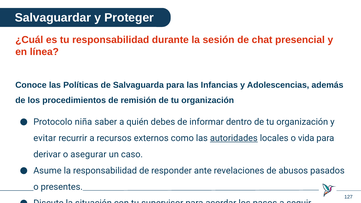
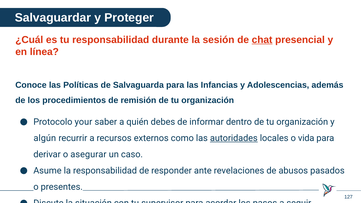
chat underline: none -> present (262, 40)
niña: niña -> your (83, 122)
evitar: evitar -> algún (45, 138)
